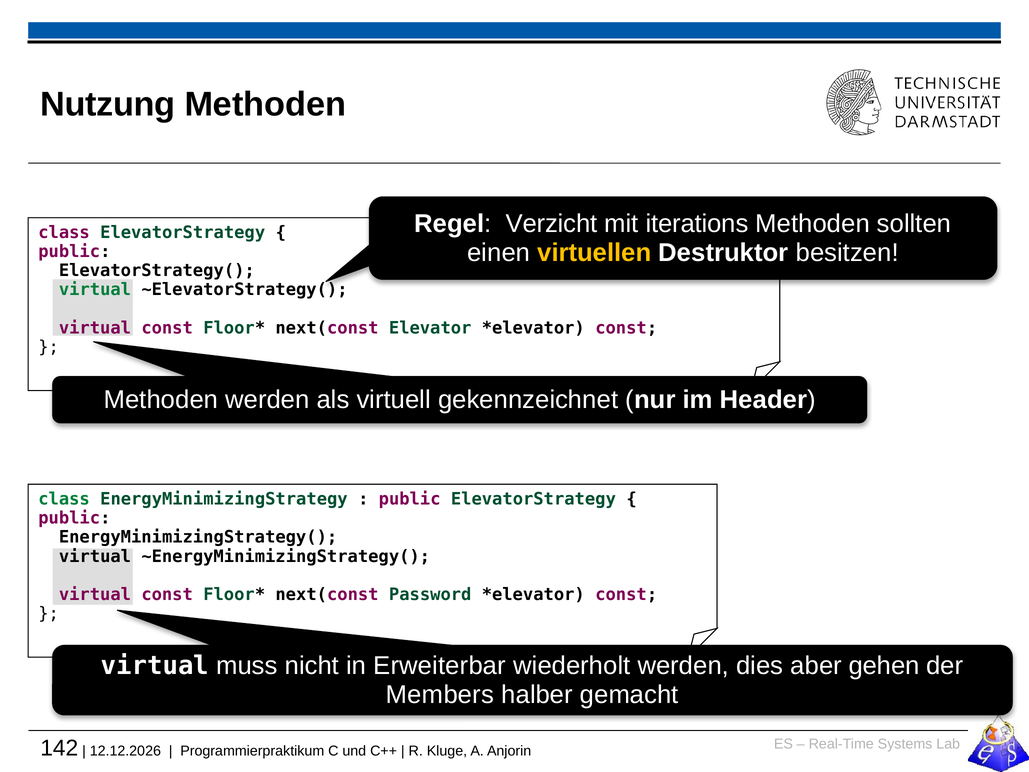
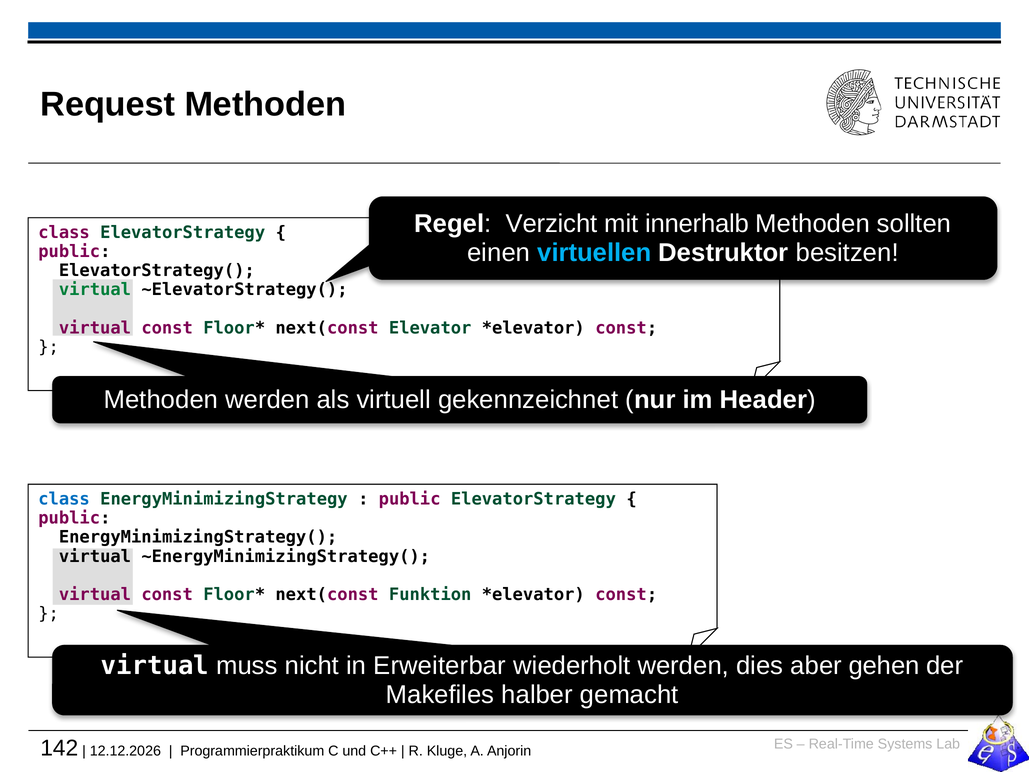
Nutzung: Nutzung -> Request (108, 105)
iterations: iterations -> innerhalb (697, 224)
virtuellen colour: yellow -> light blue (594, 253)
class colour: green -> blue (64, 499)
Password: Password -> Funktion (430, 594)
Members: Members -> Makefiles (440, 694)
